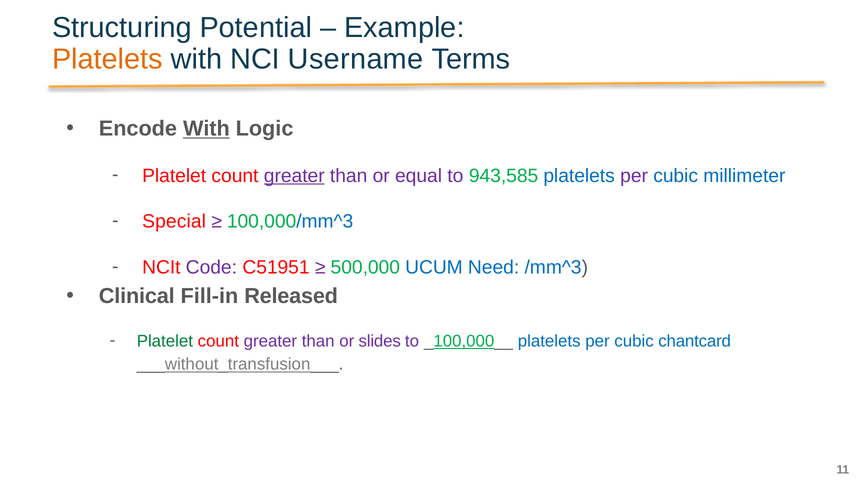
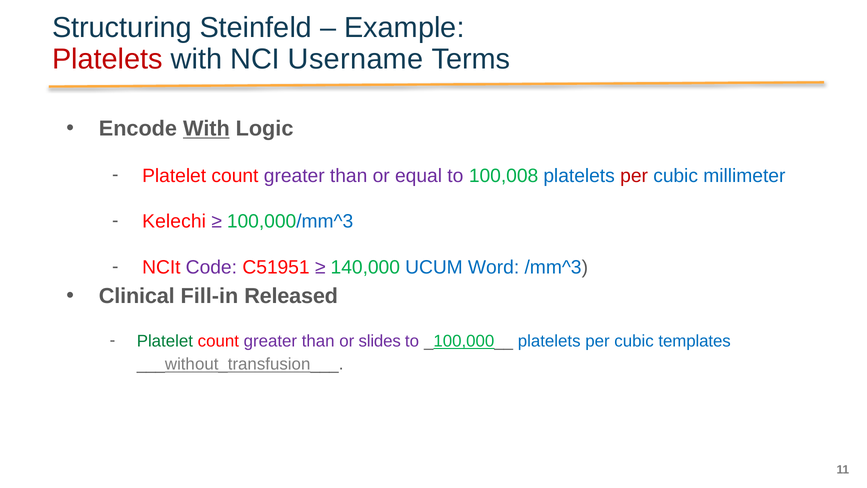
Potential: Potential -> Steinfeld (256, 28)
Platelets colour: orange -> red (107, 59)
greater underline: present -> none (294, 176)
943,585: 943,585 -> 100,008 (504, 176)
per colour: purple -> red (634, 176)
Special: Special -> Kelechi (174, 221)
500,000: 500,000 -> 140,000 (365, 267)
Need: Need -> Word (494, 267)
chantcard: chantcard -> templates (695, 341)
